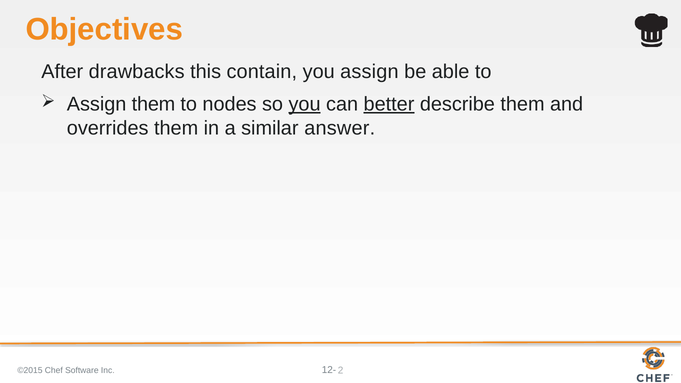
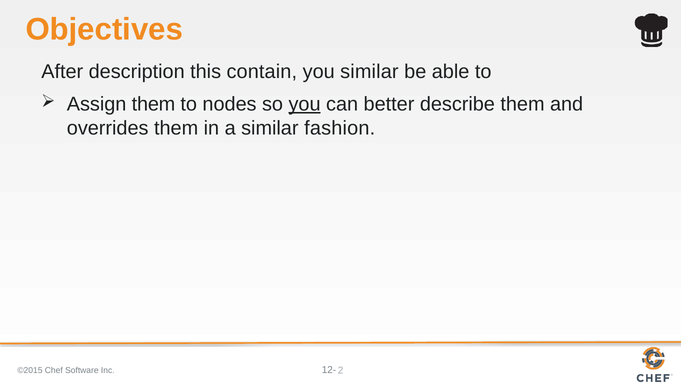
drawbacks: drawbacks -> description (137, 72)
you assign: assign -> similar (369, 72)
better underline: present -> none (389, 104)
answer: answer -> fashion (340, 128)
